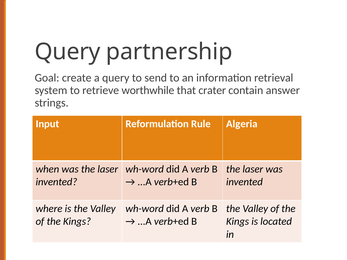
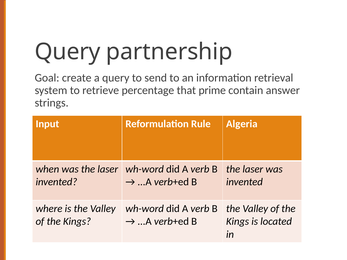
worthwhile: worthwhile -> percentage (148, 90)
crater: crater -> prime (212, 90)
